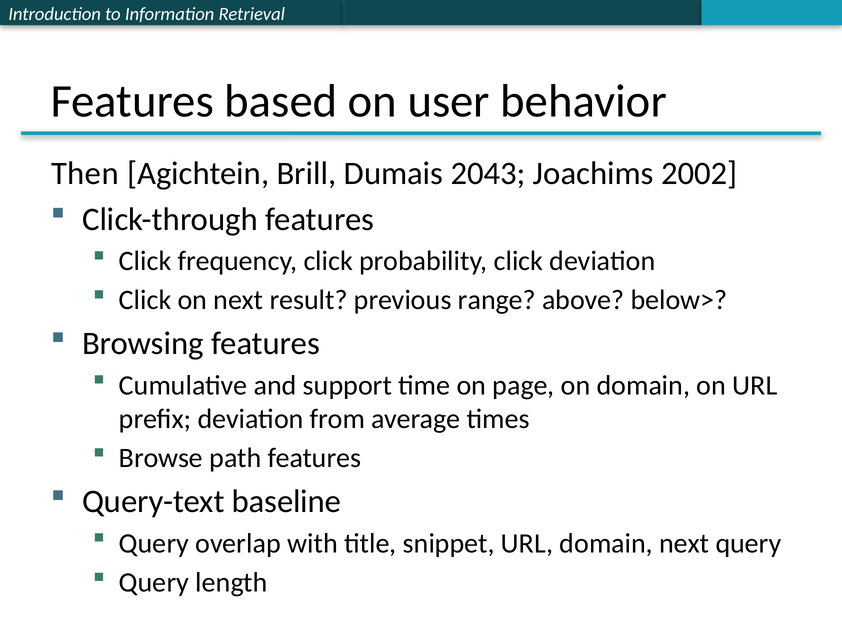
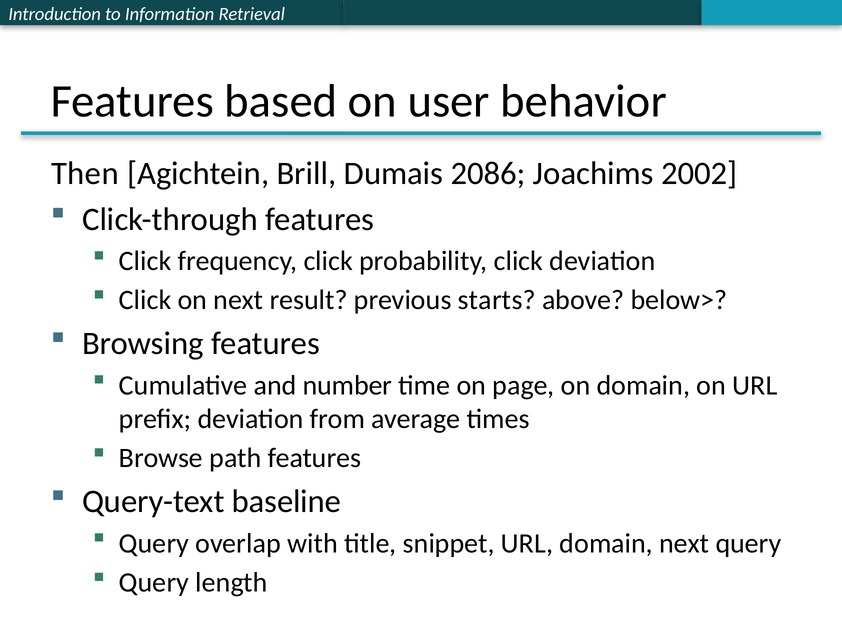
2043: 2043 -> 2086 (488, 174)
range: range -> starts (497, 300)
support: support -> number (348, 386)
